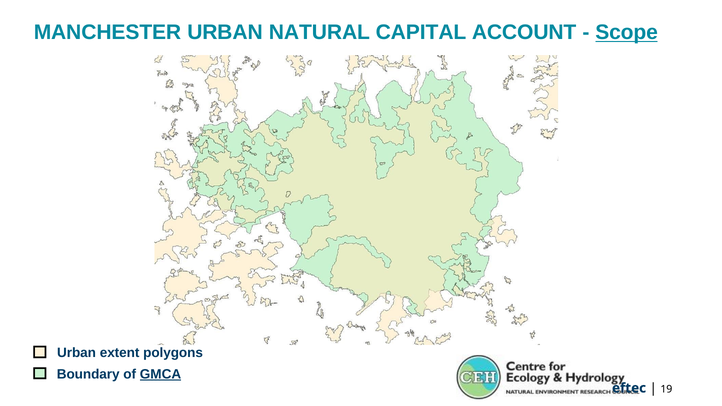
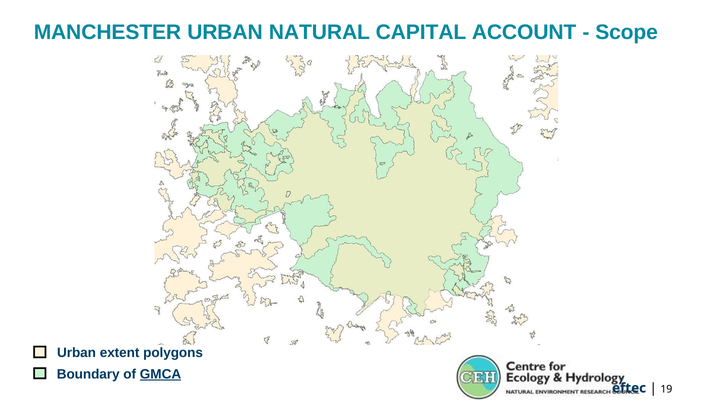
Scope underline: present -> none (627, 32)
